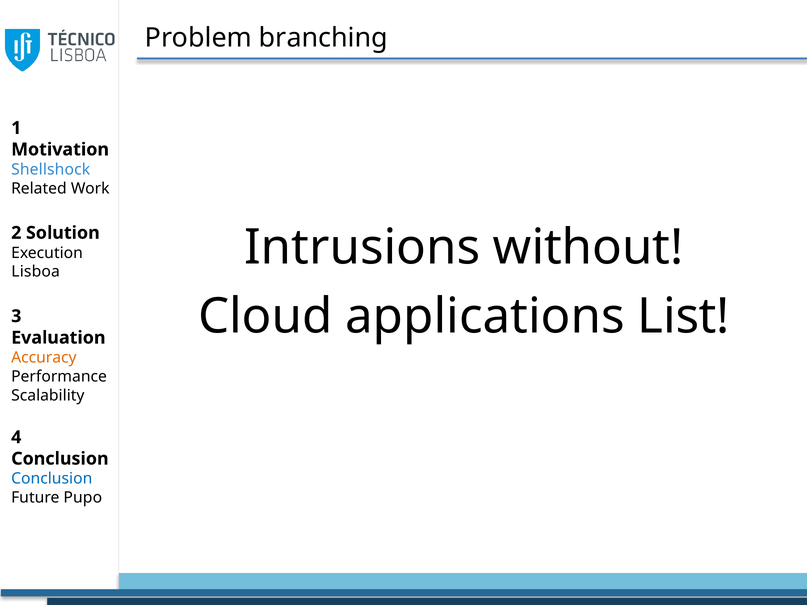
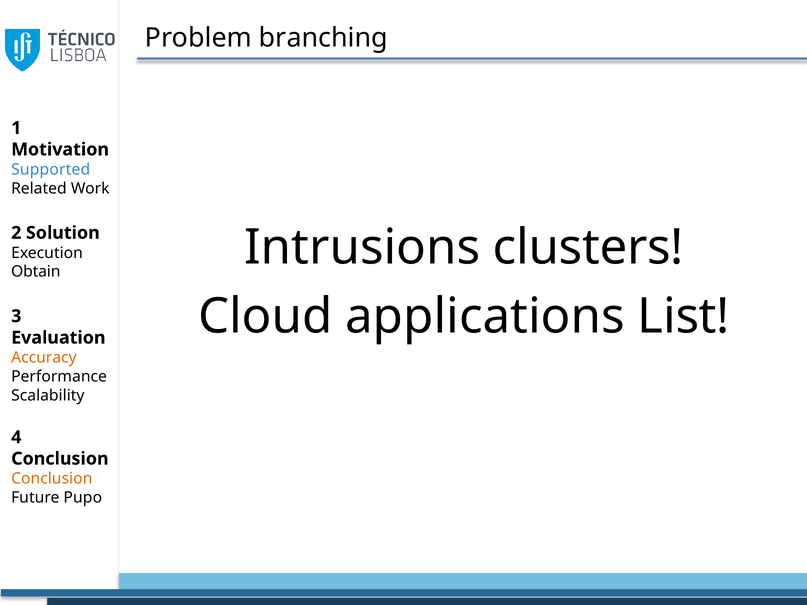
Shellshock: Shellshock -> Supported (51, 170)
without: without -> clusters (588, 248)
Lisboa: Lisboa -> Obtain (36, 272)
Conclusion colour: blue -> orange (52, 479)
